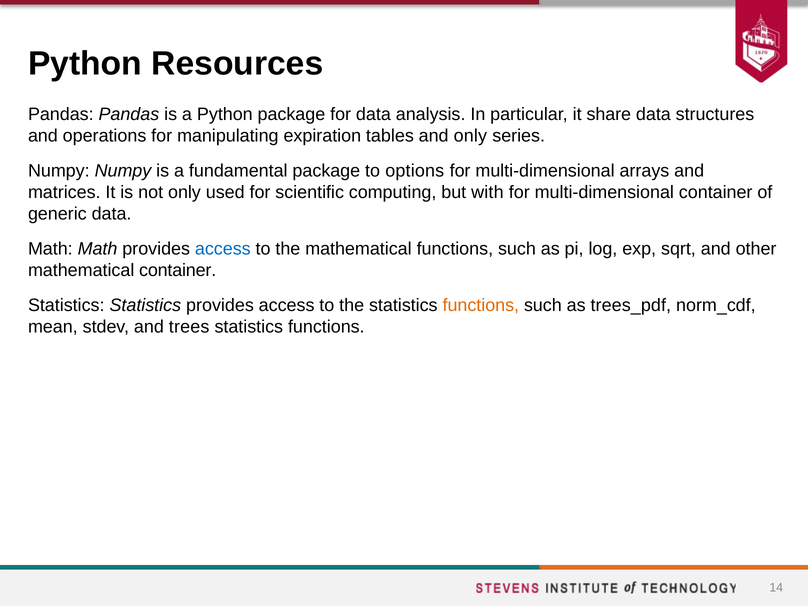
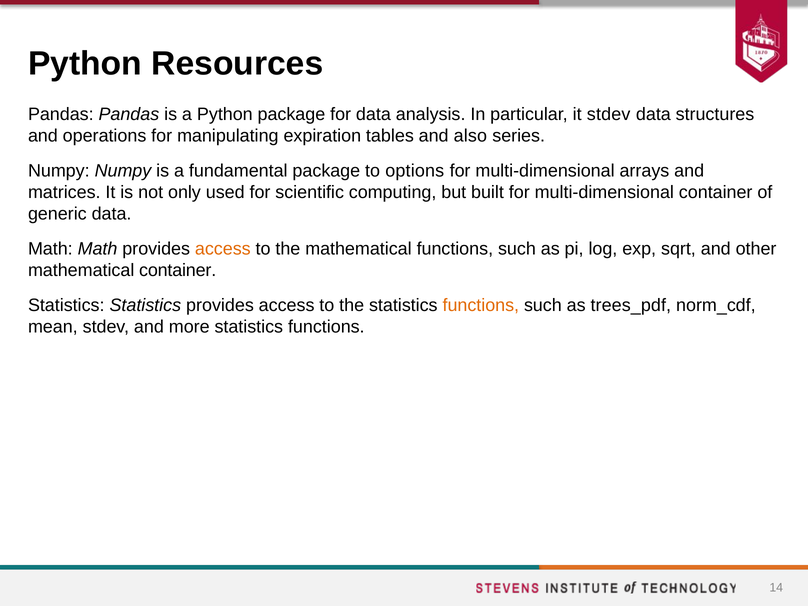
it share: share -> stdev (609, 114)
and only: only -> also (470, 136)
with: with -> built (487, 192)
access colour: blue -> orange (223, 249)
trees: trees -> more (189, 327)
